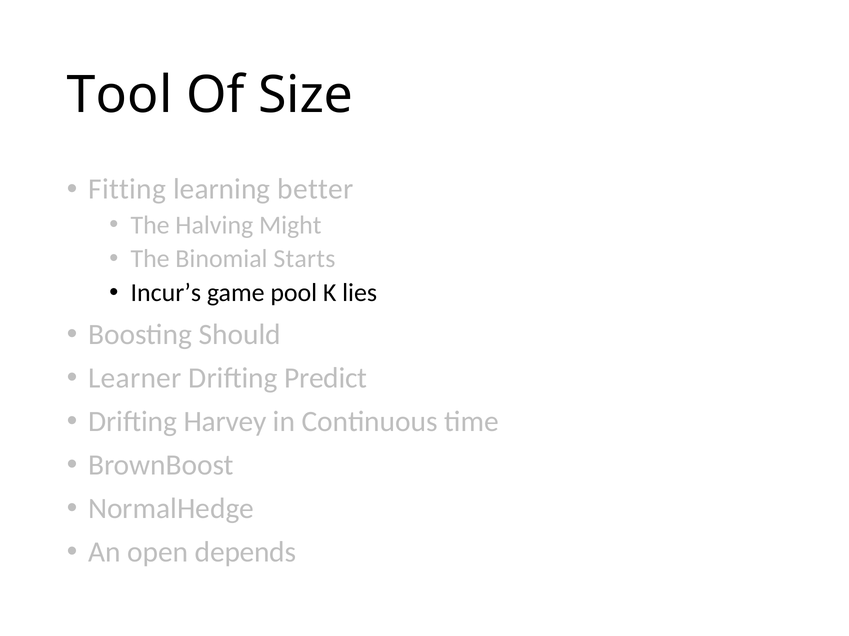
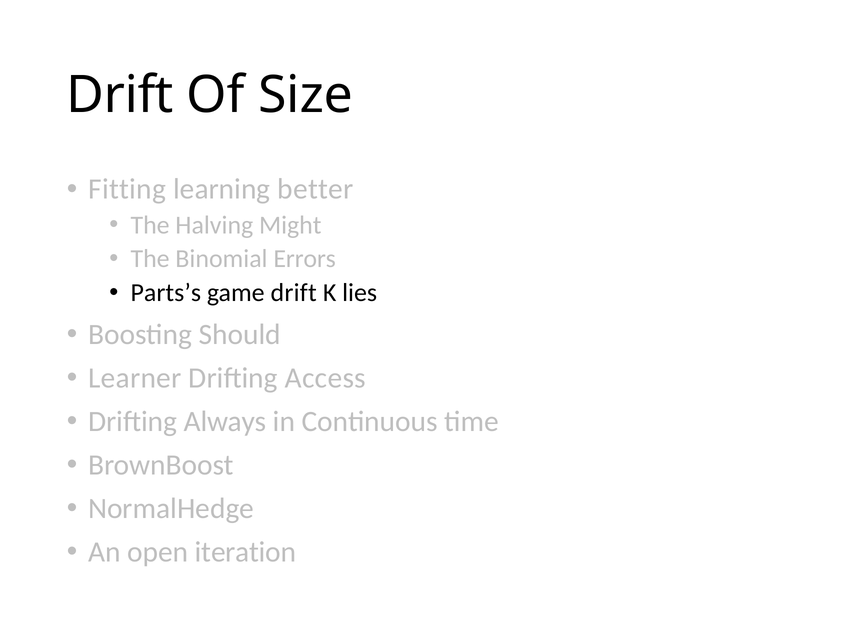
Tool: Tool -> Drift (120, 95)
Starts: Starts -> Errors (305, 259)
Incur’s: Incur’s -> Parts’s (166, 293)
game pool: pool -> drift (294, 293)
Predict: Predict -> Access (325, 378)
Harvey: Harvey -> Always (225, 422)
depends: depends -> iteration (246, 553)
